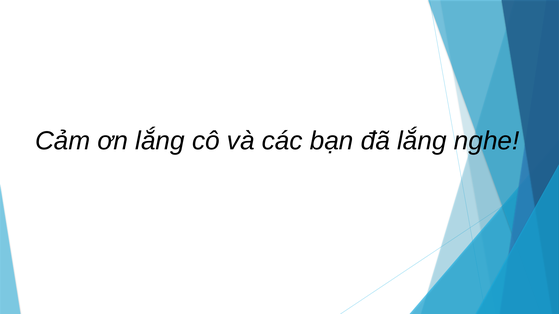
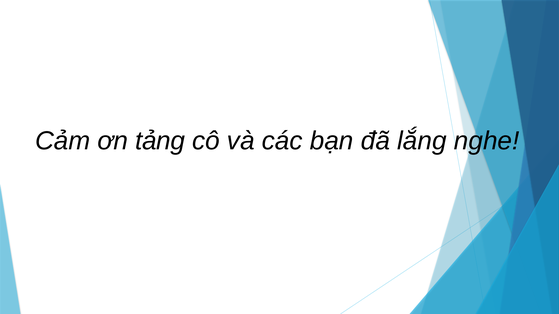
ơn lắng: lắng -> tảng (160, 141)
